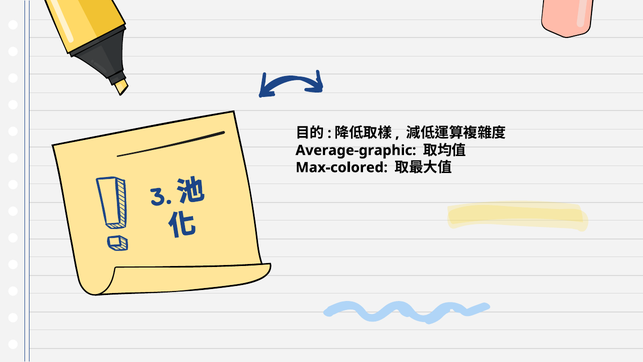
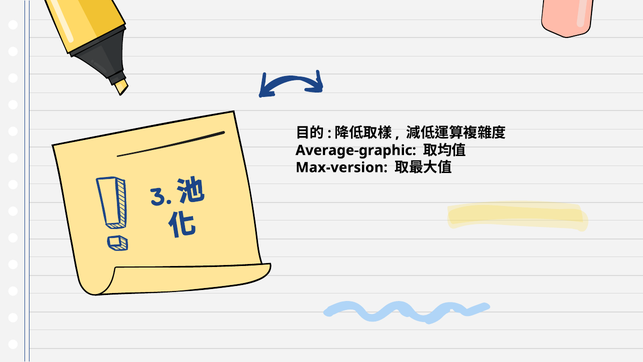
Max-colored: Max-colored -> Max-version (342, 167)
